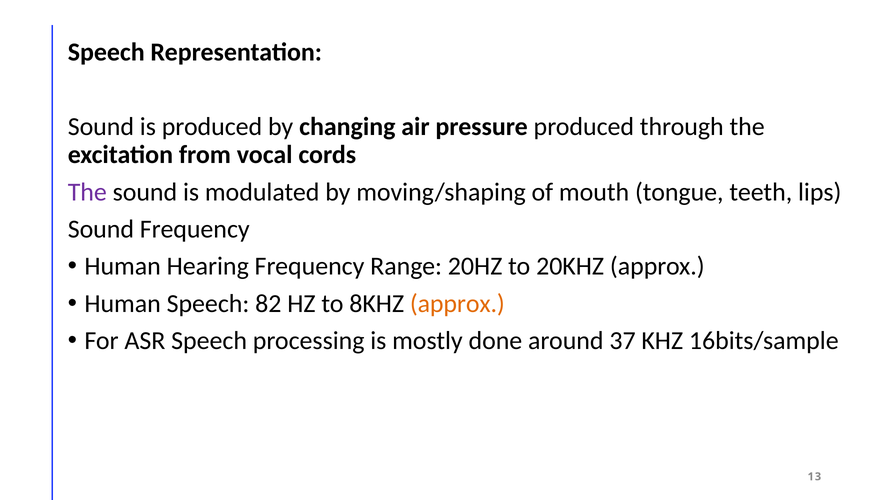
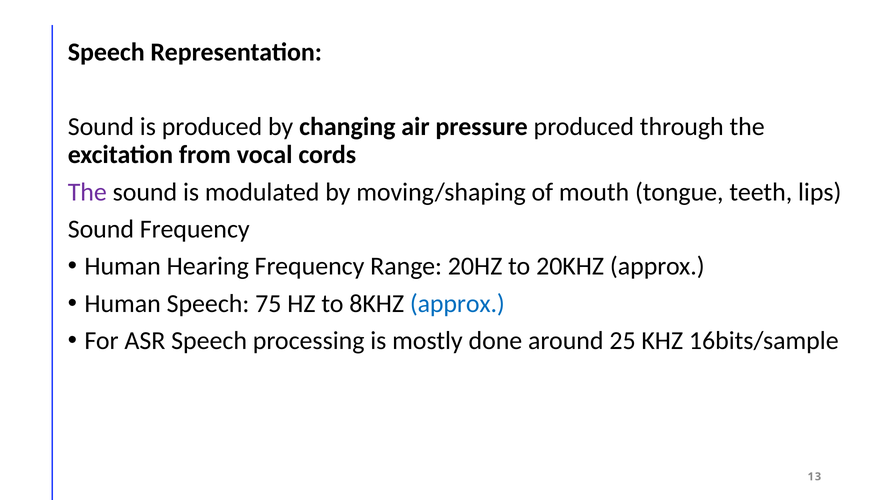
82: 82 -> 75 (268, 304)
approx colour: orange -> blue (457, 304)
37: 37 -> 25 (623, 341)
